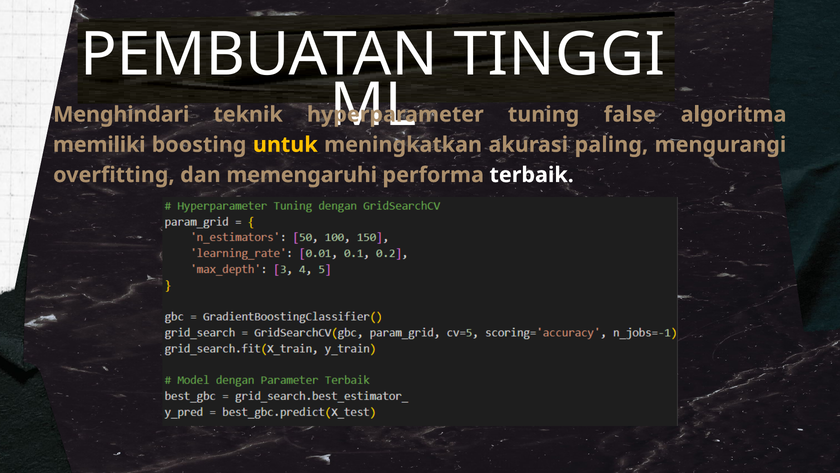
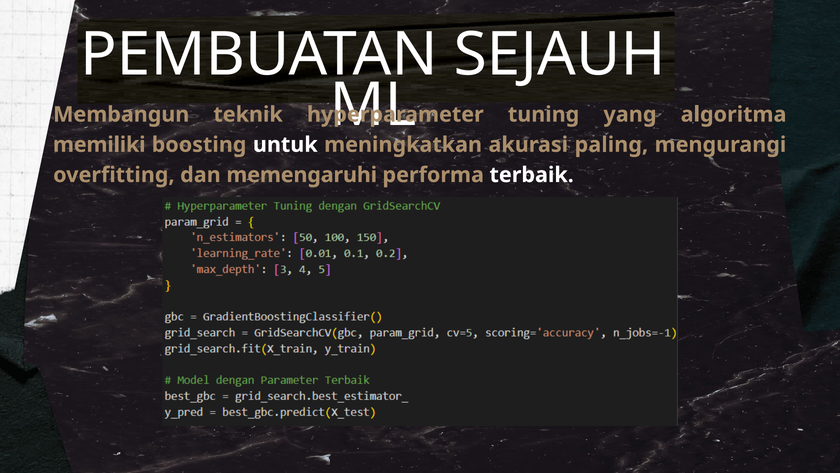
TINGGI: TINGGI -> SEJAUH (560, 55)
Menghindari: Menghindari -> Membangun (121, 114)
false: false -> yang (630, 114)
untuk colour: yellow -> white (285, 145)
